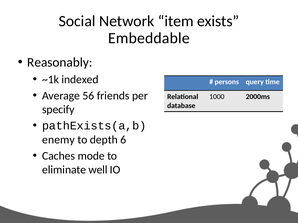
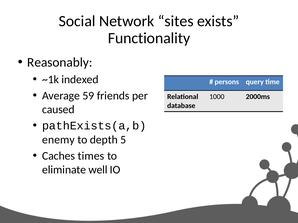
item: item -> sites (176, 21)
Embeddable: Embeddable -> Functionality (149, 38)
56: 56 -> 59 (88, 96)
specify: specify -> caused (58, 110)
6: 6 -> 5 (123, 140)
mode: mode -> times (91, 156)
